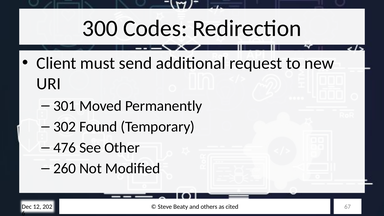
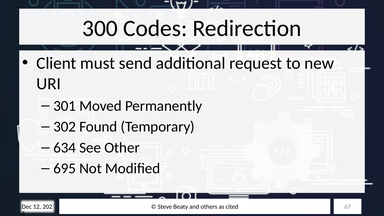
476: 476 -> 634 (65, 148)
260: 260 -> 695 (65, 169)
